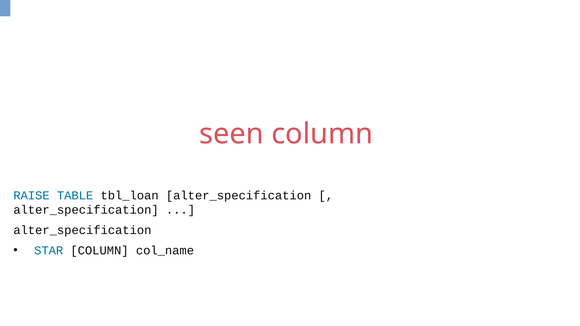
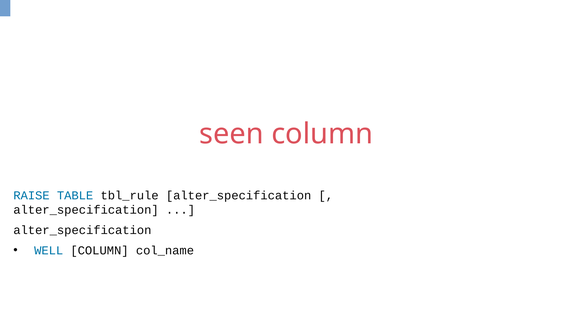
tbl_loan: tbl_loan -> tbl_rule (130, 196)
STAR: STAR -> WELL (49, 251)
